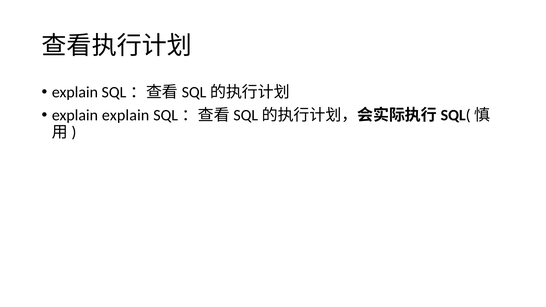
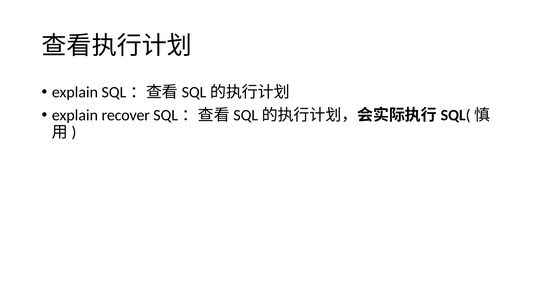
explain explain: explain -> recover (126, 115)
